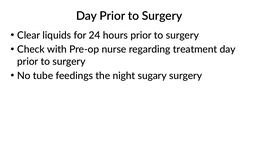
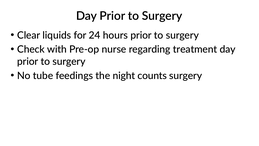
sugary: sugary -> counts (152, 76)
